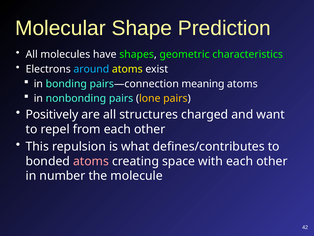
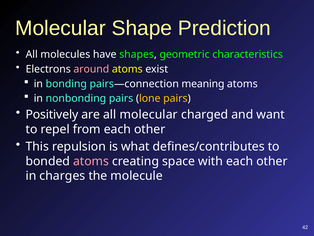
around colour: light blue -> pink (91, 69)
all structures: structures -> molecular (149, 114)
number: number -> charges (62, 176)
